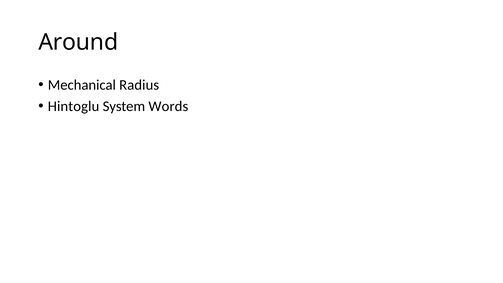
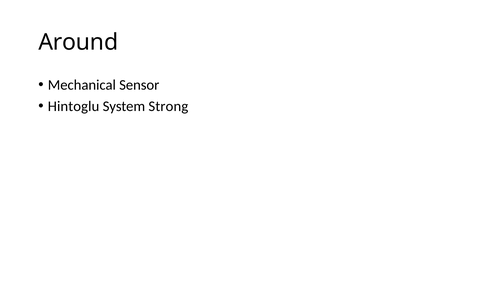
Radius: Radius -> Sensor (139, 85)
Words: Words -> Strong (168, 106)
